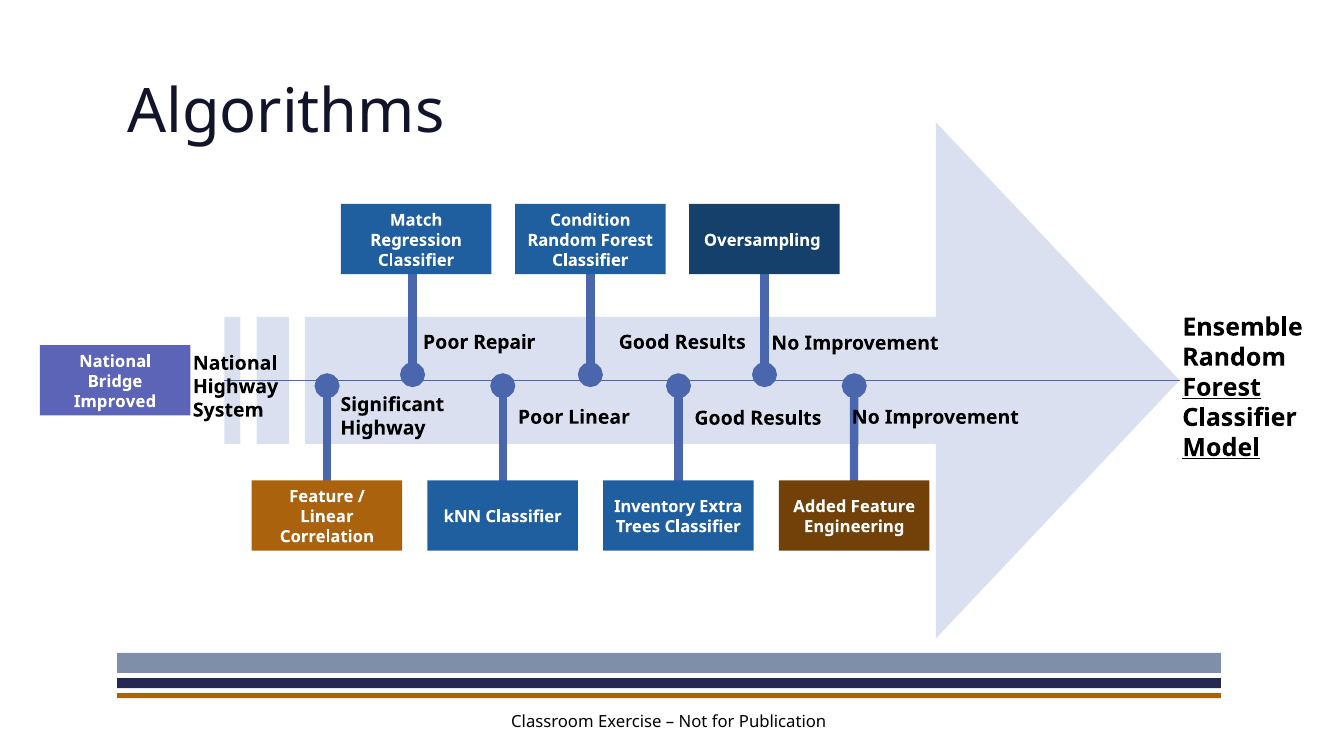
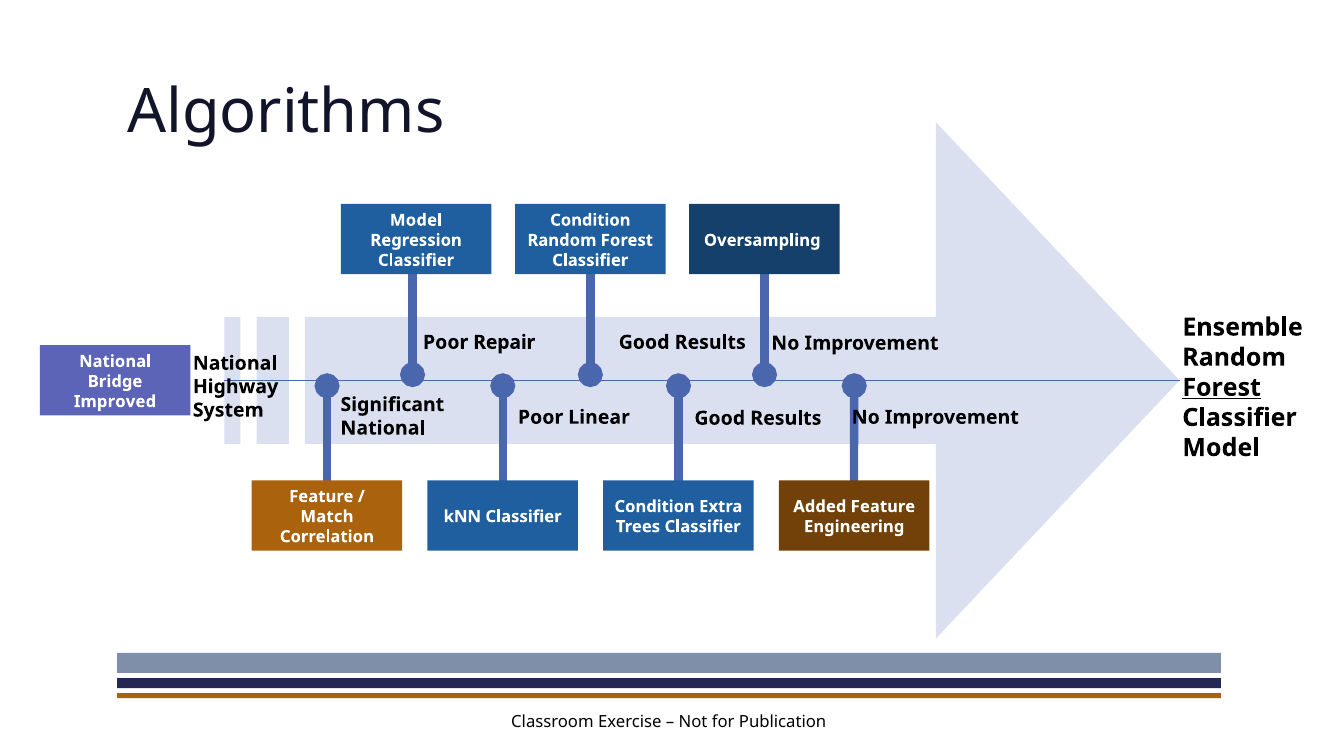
Match: Match -> Model (416, 220)
Highway: Highway -> National (383, 428)
Model underline: present -> none (1221, 448)
Inventory: Inventory -> Condition (655, 506)
Linear: Linear -> Match (327, 516)
